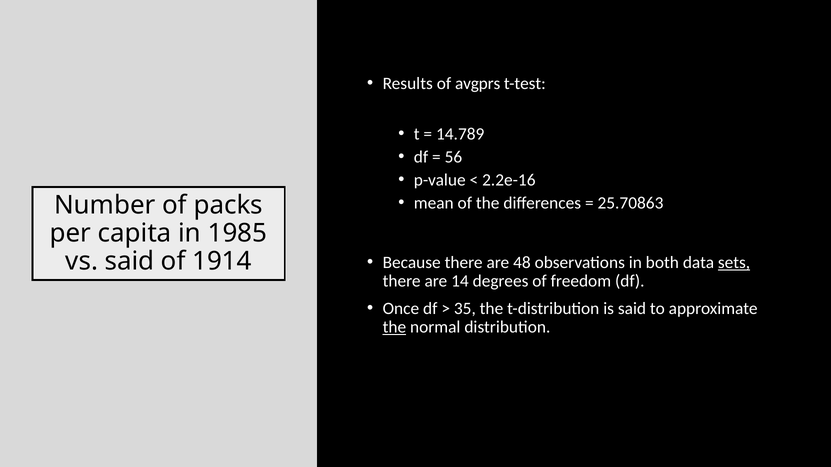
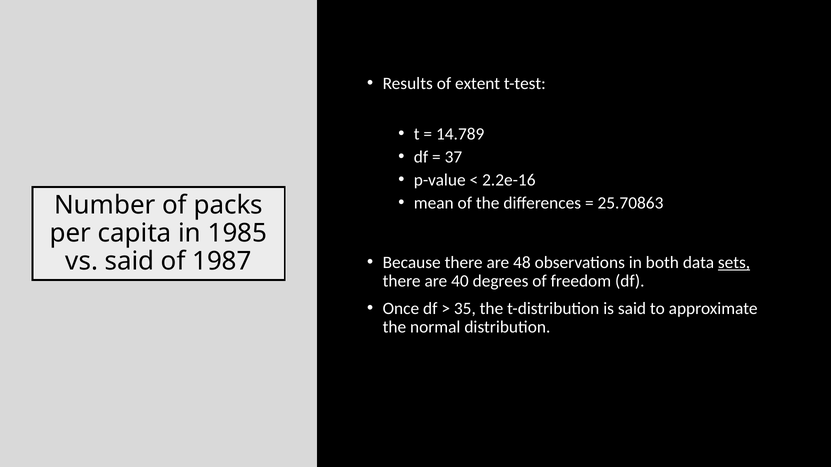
avgprs: avgprs -> extent (478, 84)
56: 56 -> 37 (453, 157)
1914: 1914 -> 1987 (222, 262)
14: 14 -> 40 (460, 281)
the underline: present -> none (394, 327)
